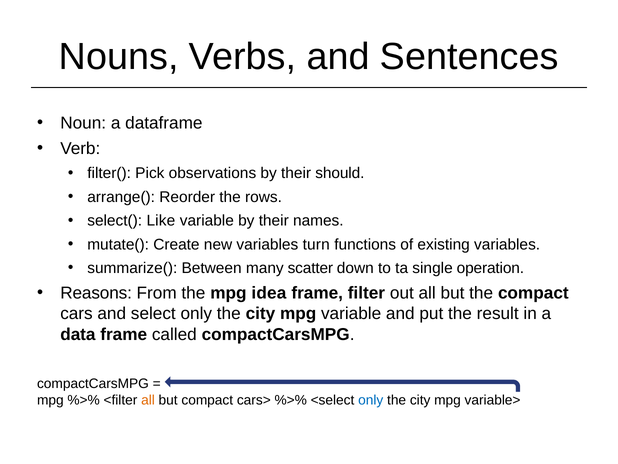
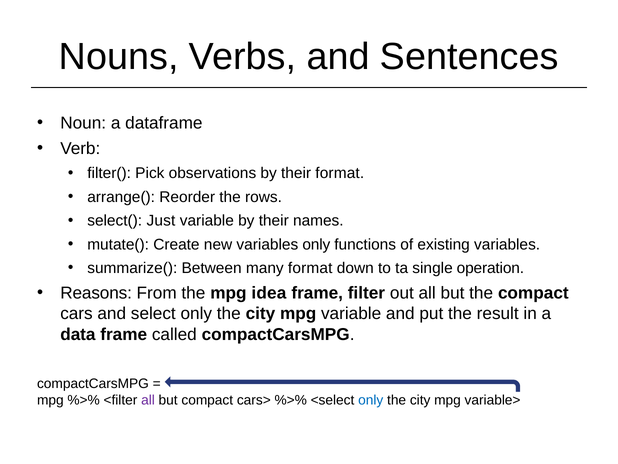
their should: should -> format (340, 173)
Like: Like -> Just (161, 221)
variables turn: turn -> only (316, 244)
many scatter: scatter -> format (310, 268)
all colour: orange -> purple (148, 400)
